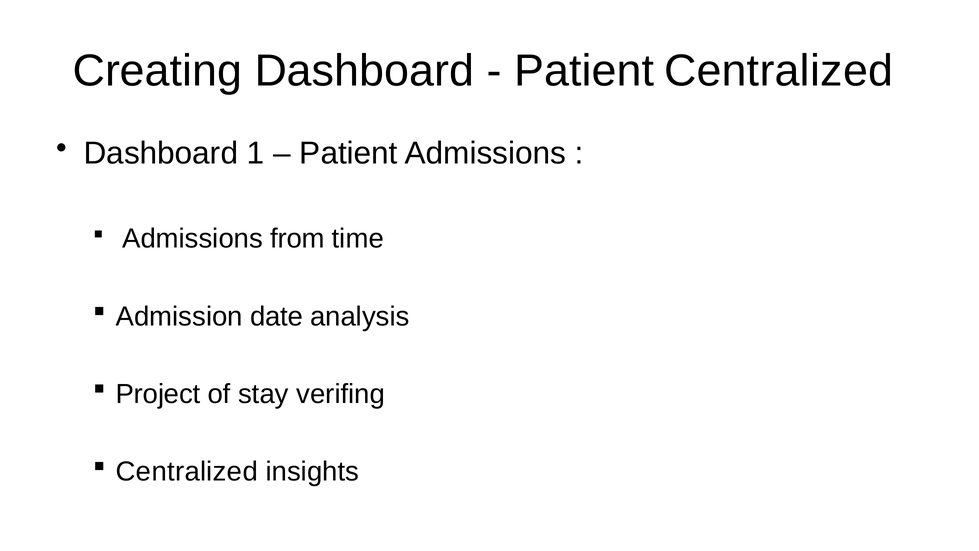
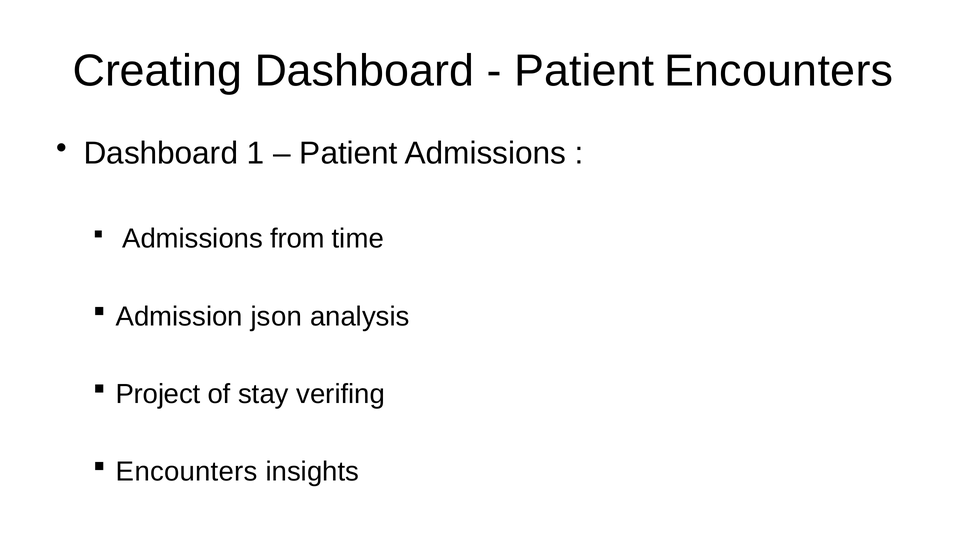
Patient Centralized: Centralized -> Encounters (779, 71)
date: date -> json (276, 316)
Centralized: Centralized -> Encounters (187, 471)
